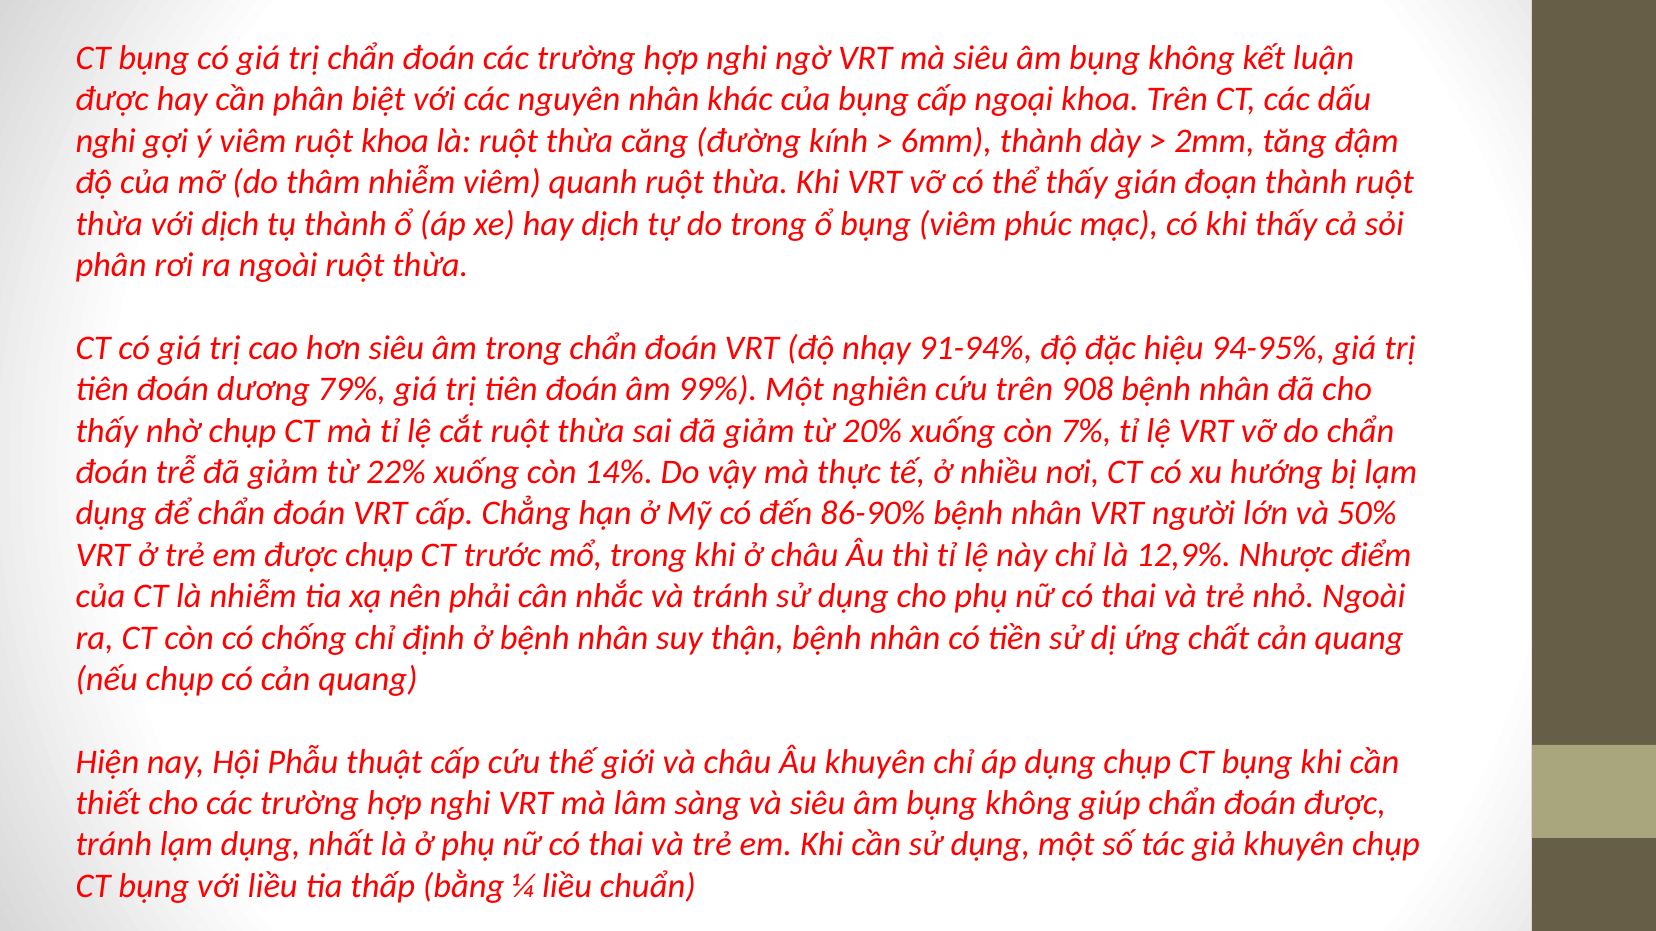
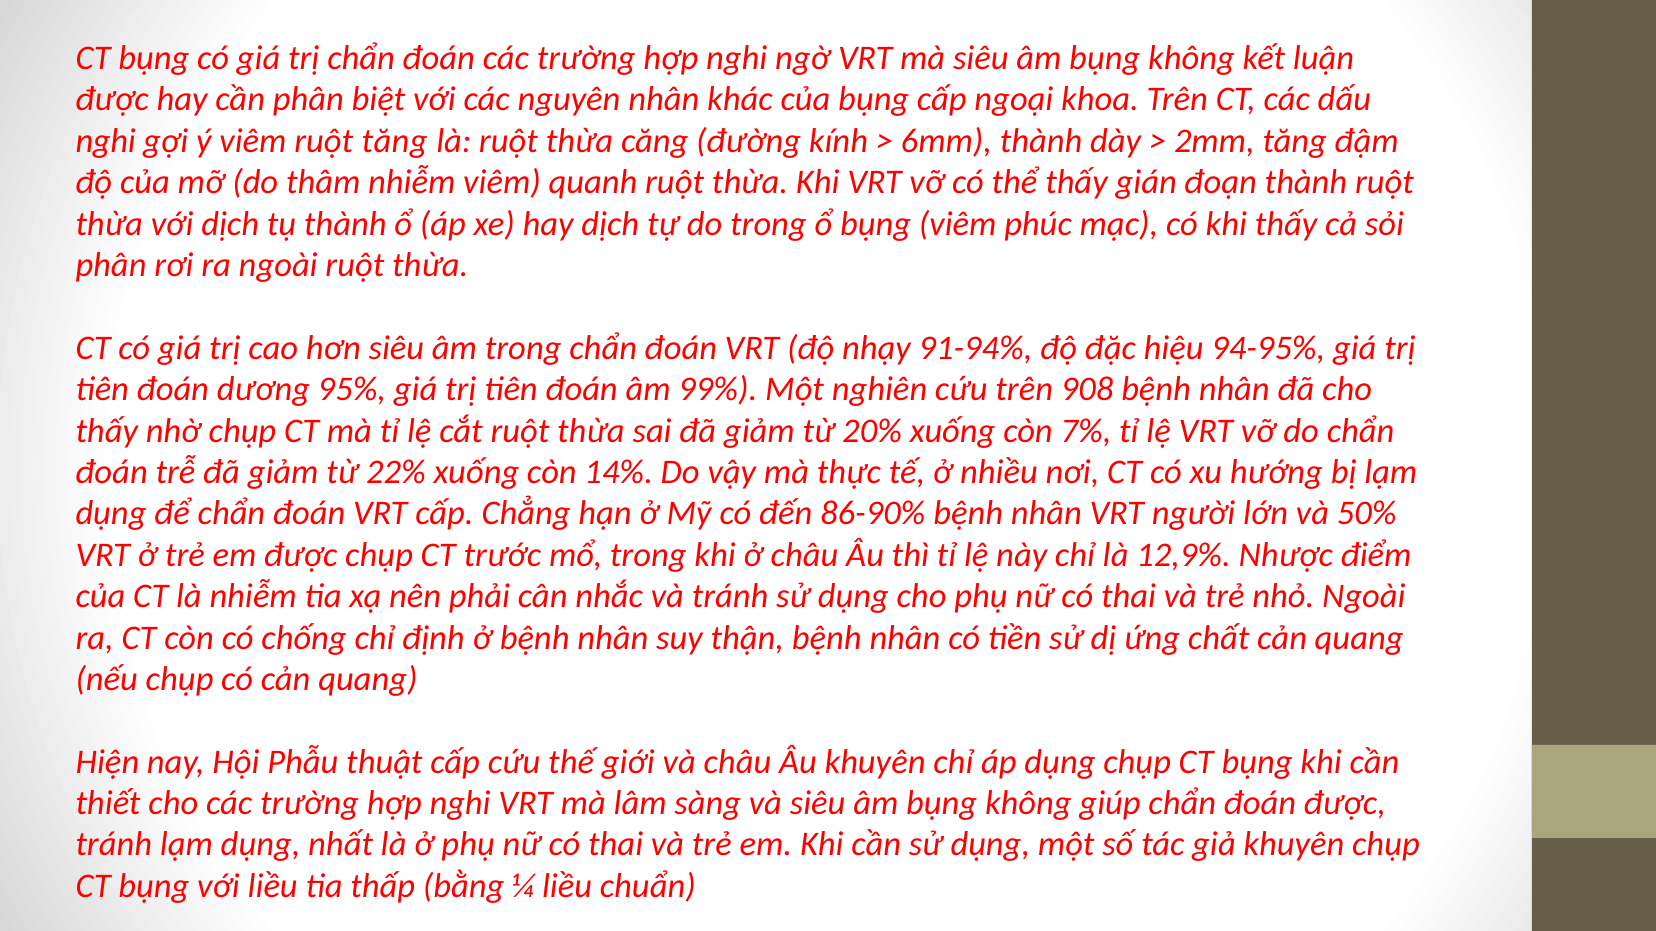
ruột khoa: khoa -> tăng (395, 141)
79%: 79% -> 95% (352, 389)
